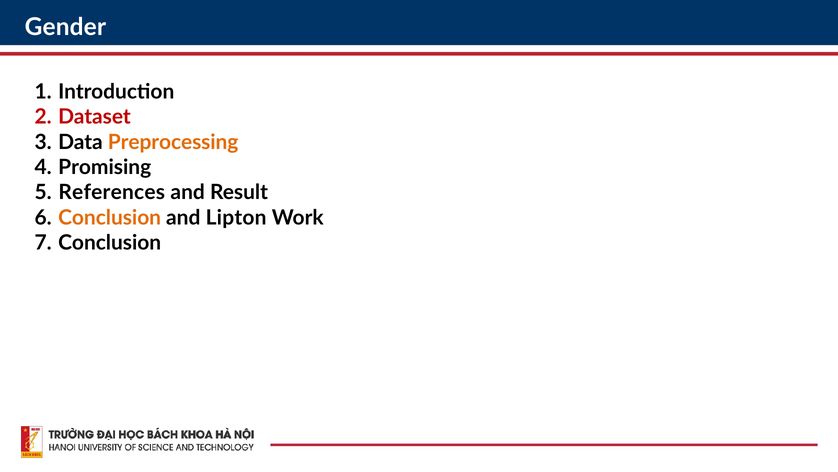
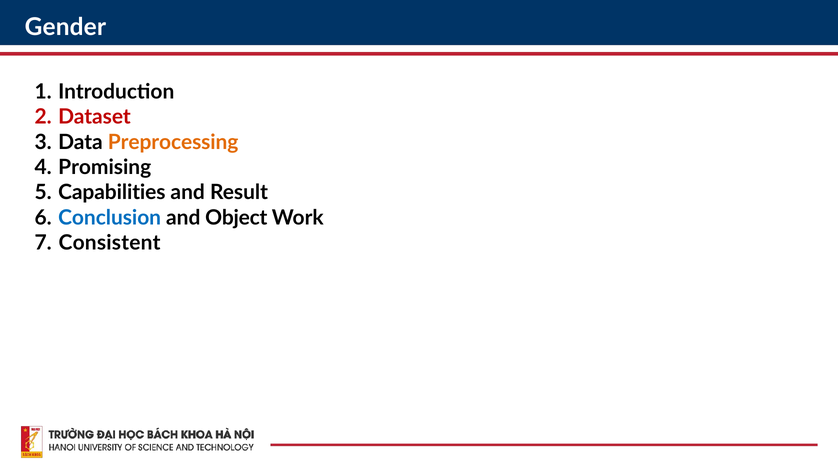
References: References -> Capabilities (112, 192)
Conclusion colour: orange -> blue (110, 217)
Lipton: Lipton -> Object (236, 217)
Conclusion: Conclusion -> Consistent (110, 243)
